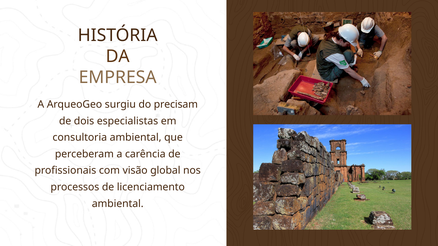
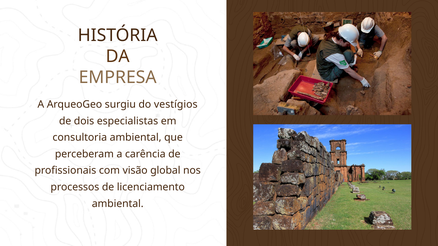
precisam: precisam -> vestígios (176, 105)
